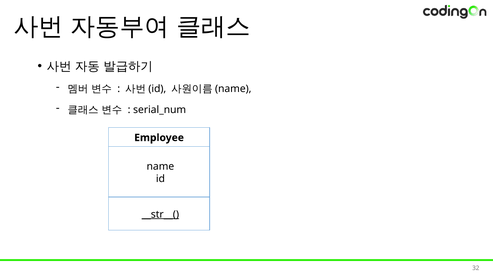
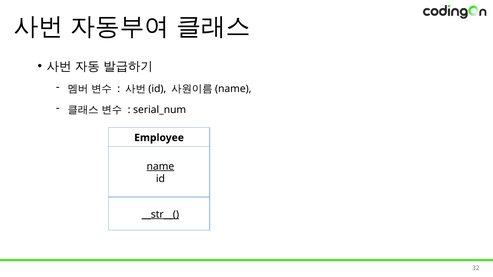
name underline: none -> present (160, 166)
